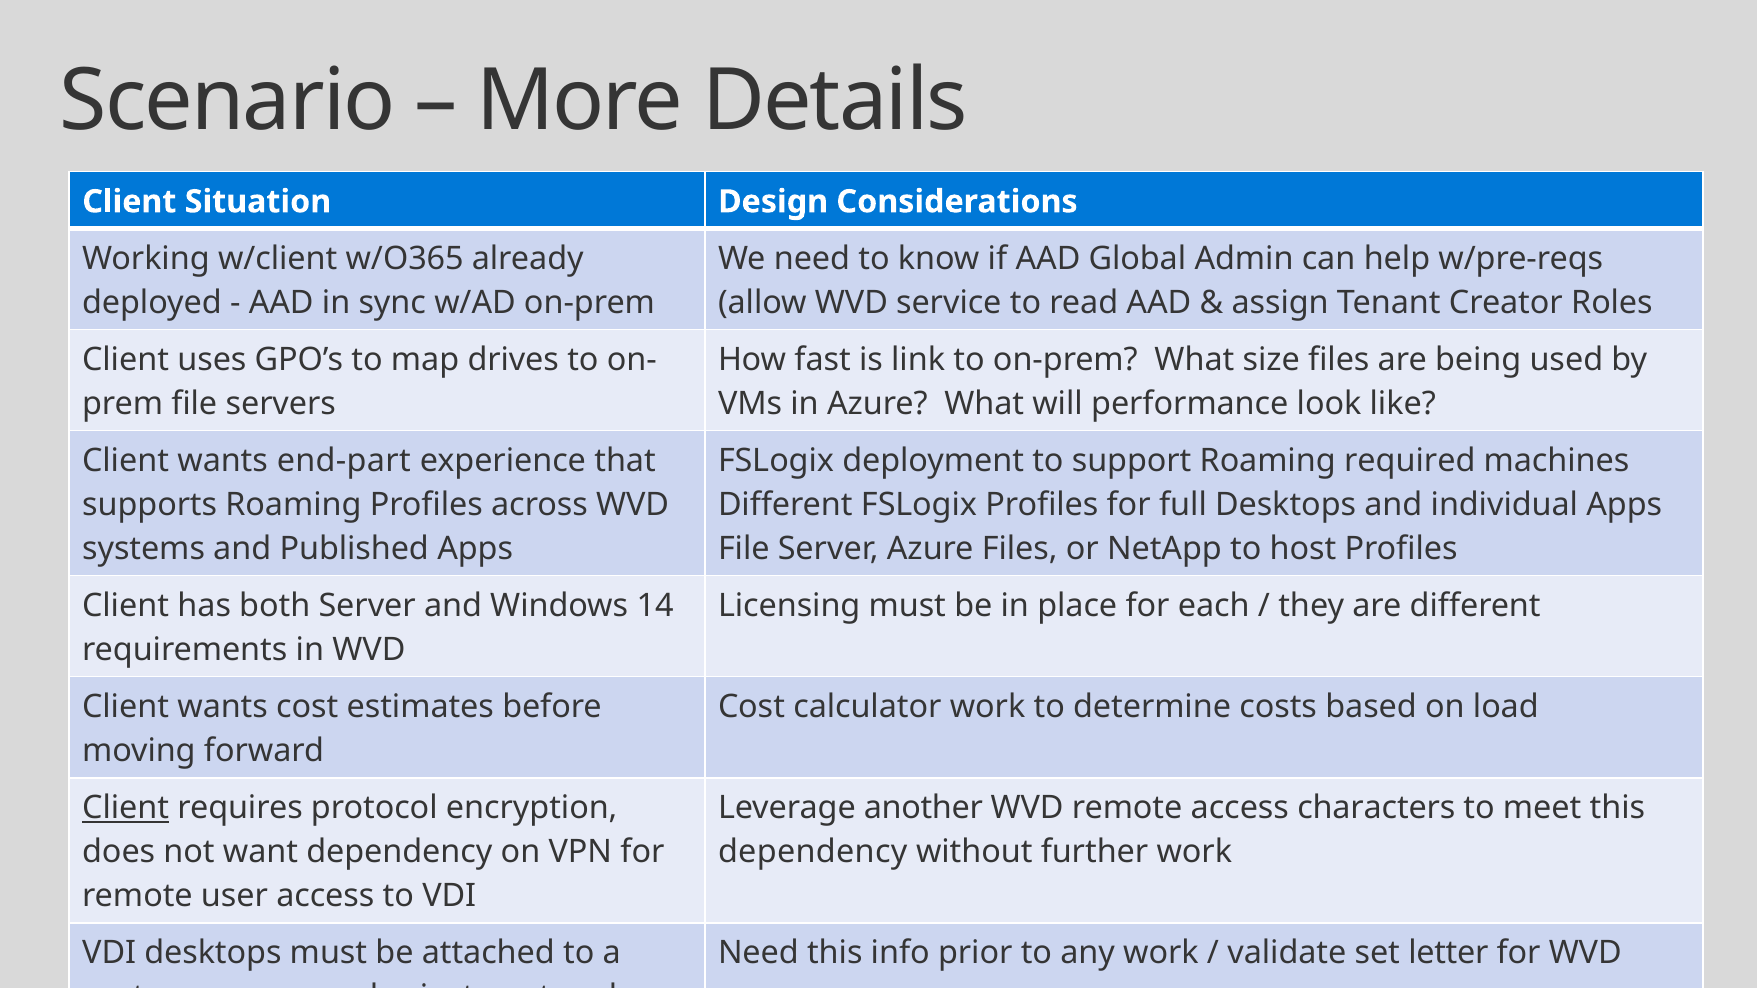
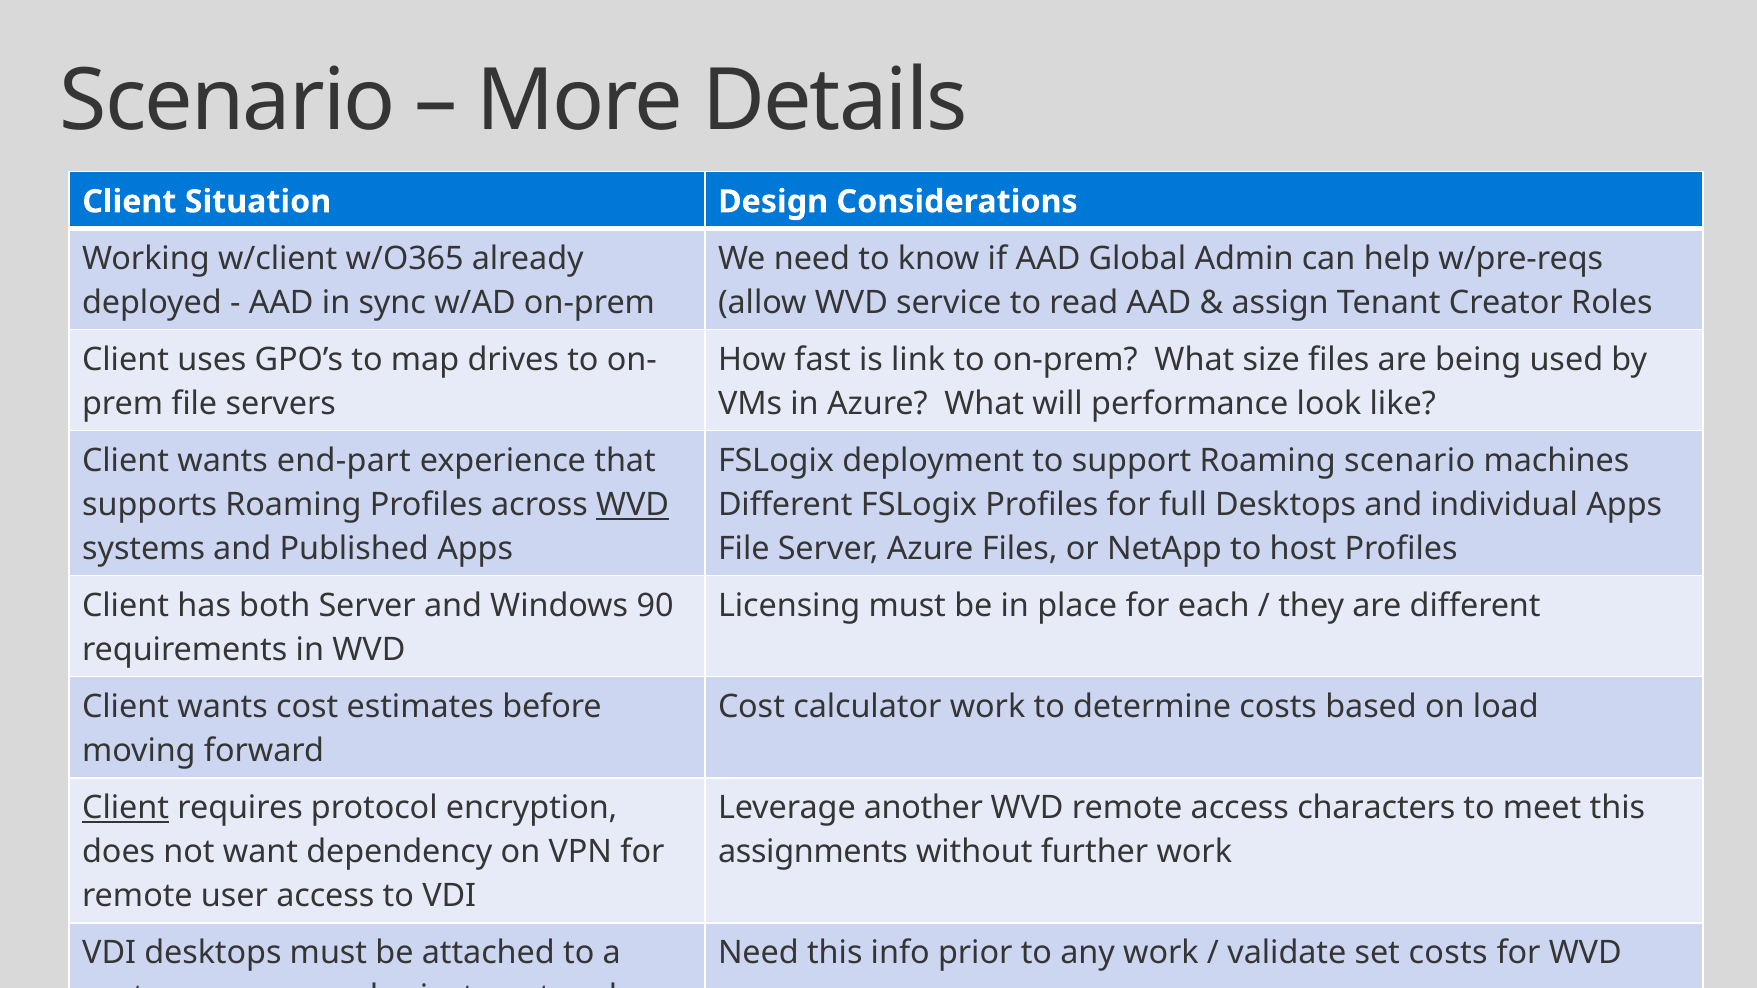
Roaming required: required -> scenario (1410, 461)
WVD underline: none -> present (633, 505)
14: 14 -> 90 (655, 606)
dependency: dependency -> assignments (813, 852)
set letter: letter -> costs (1448, 953)
